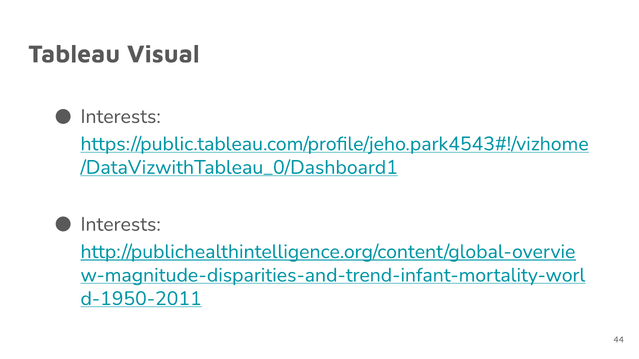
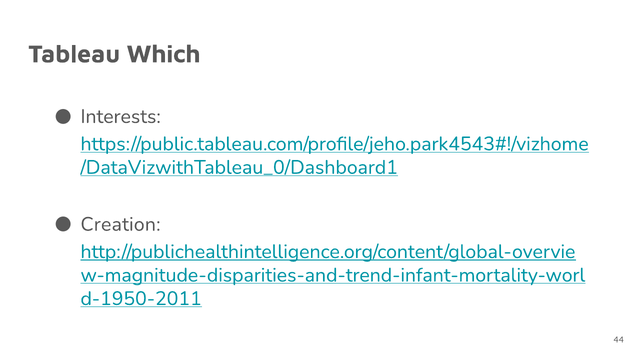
Visual: Visual -> Which (164, 54)
Interests: Interests -> Creation (121, 225)
